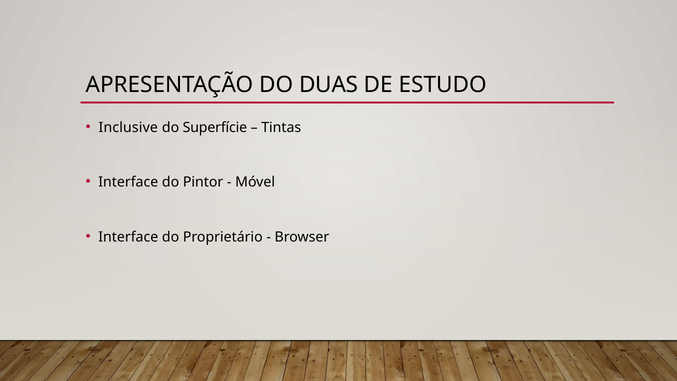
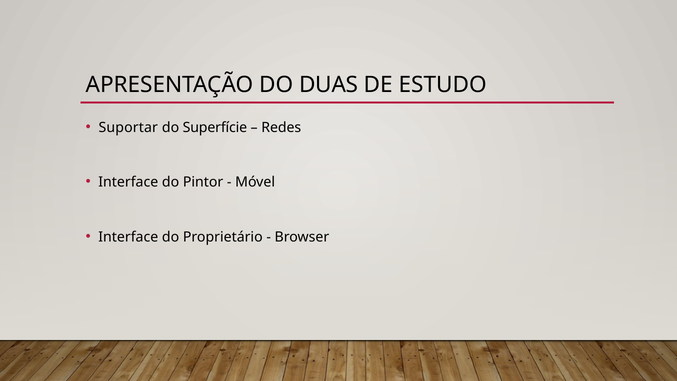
Inclusive: Inclusive -> Suportar (128, 127)
Tintas: Tintas -> Redes (281, 127)
